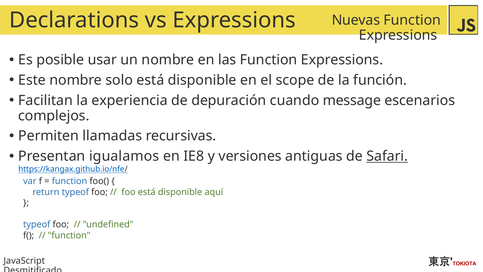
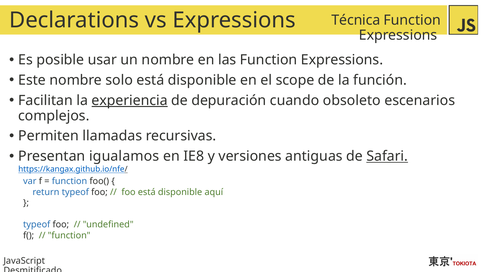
Nuevas: Nuevas -> Técnica (356, 20)
experiencia underline: none -> present (130, 100)
message: message -> obsoleto (352, 100)
